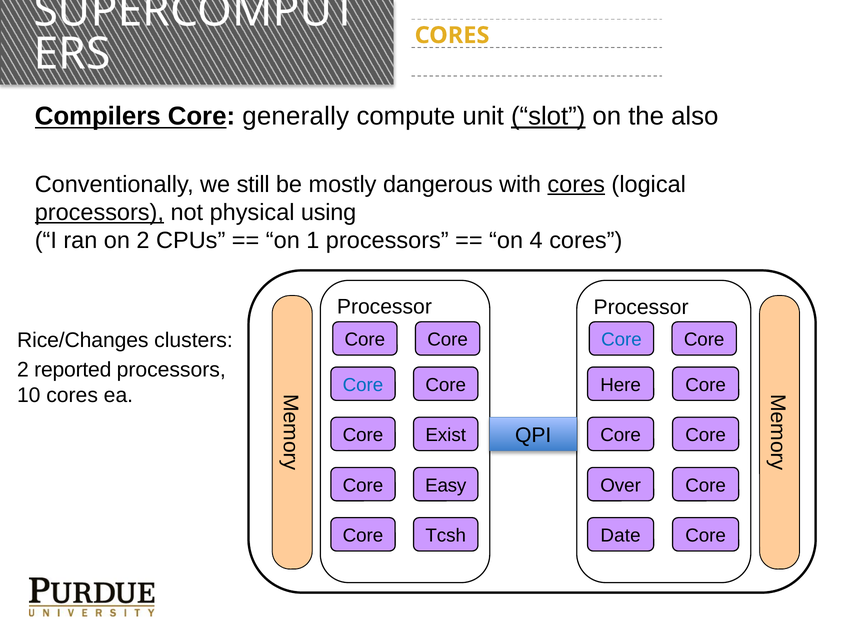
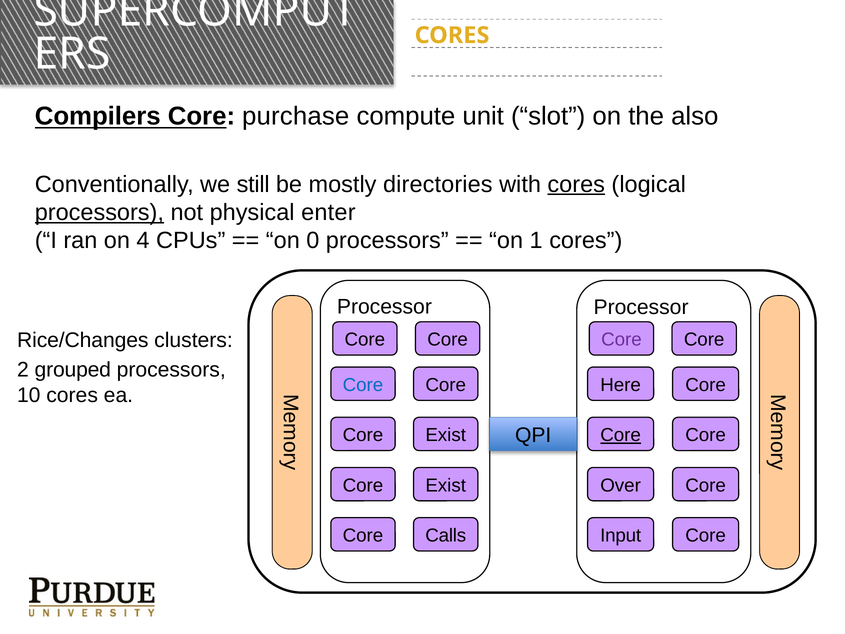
generally: generally -> purchase (296, 116)
slot underline: present -> none (548, 116)
dangerous: dangerous -> directories (438, 184)
using: using -> enter (328, 212)
on 2: 2 -> 4 (143, 241)
1: 1 -> 0 (313, 241)
4: 4 -> 1 (536, 241)
Core colour: blue -> purple (621, 340)
reported: reported -> grouped (73, 370)
Core underline: none -> present (621, 435)
Easy: Easy -> Exist (446, 485)
Tcsh: Tcsh -> Calls (446, 535)
Date: Date -> Input (621, 535)
